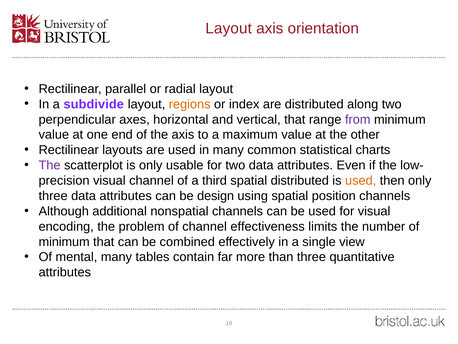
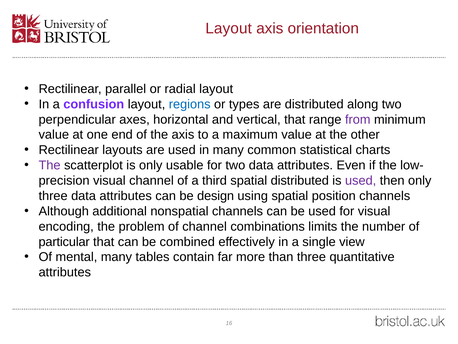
subdivide: subdivide -> confusion (94, 104)
regions colour: orange -> blue (190, 104)
index: index -> types (244, 104)
used colour: orange -> purple (361, 180)
effectiveness: effectiveness -> combinations (268, 226)
minimum: minimum -> particular (64, 241)
